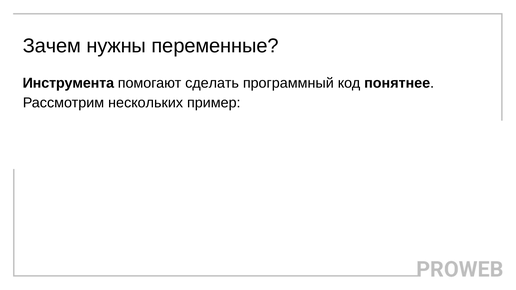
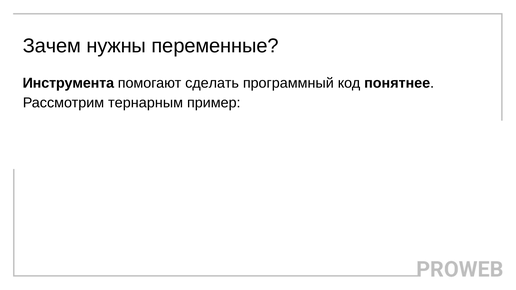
нескольких: нескольких -> тернарным (146, 103)
